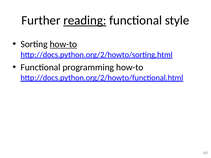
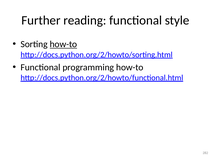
reading underline: present -> none (85, 20)
